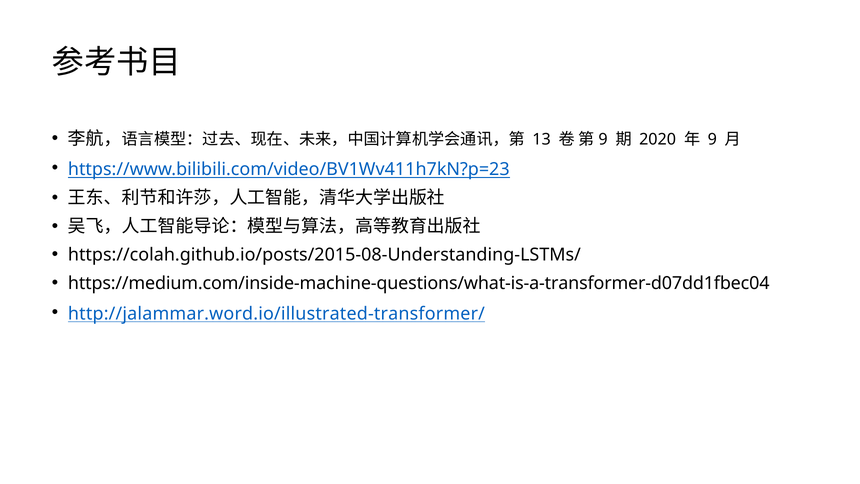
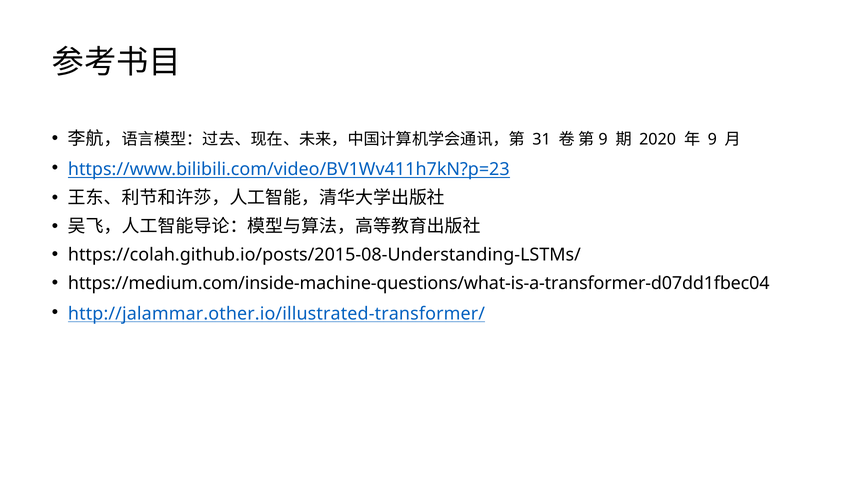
13: 13 -> 31 (542, 139)
http://jalammar.word.io/illustrated-transformer/: http://jalammar.word.io/illustrated-transformer/ -> http://jalammar.other.io/illustrated-transformer/ (276, 313)
